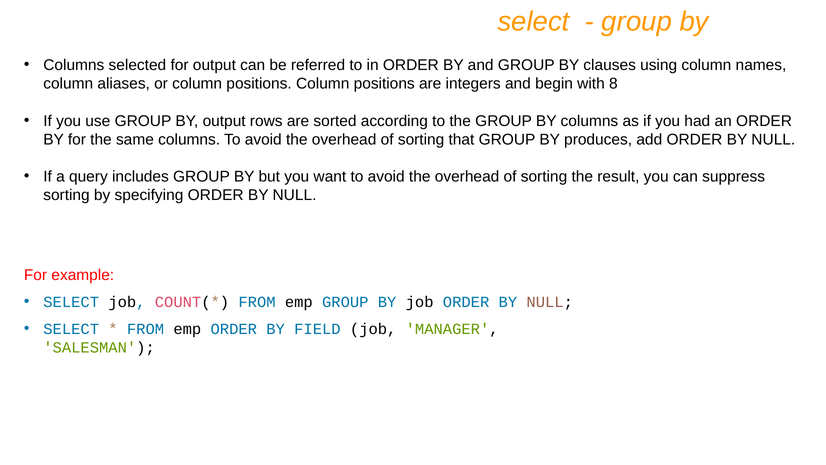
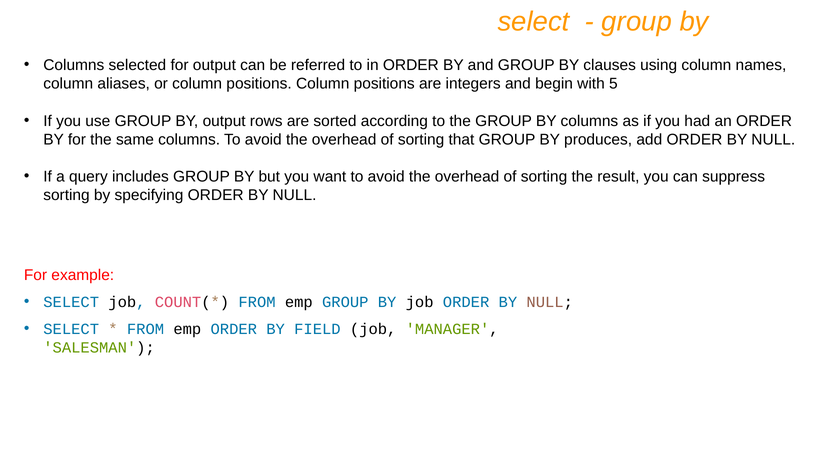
8: 8 -> 5 (613, 84)
